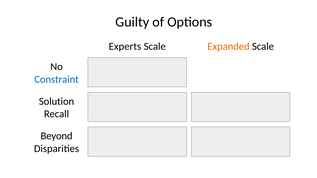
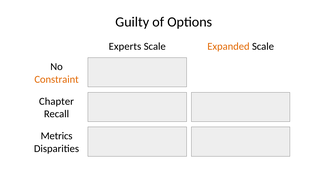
Constraint colour: blue -> orange (57, 80)
Solution: Solution -> Chapter (56, 102)
Beyond: Beyond -> Metrics (57, 136)
